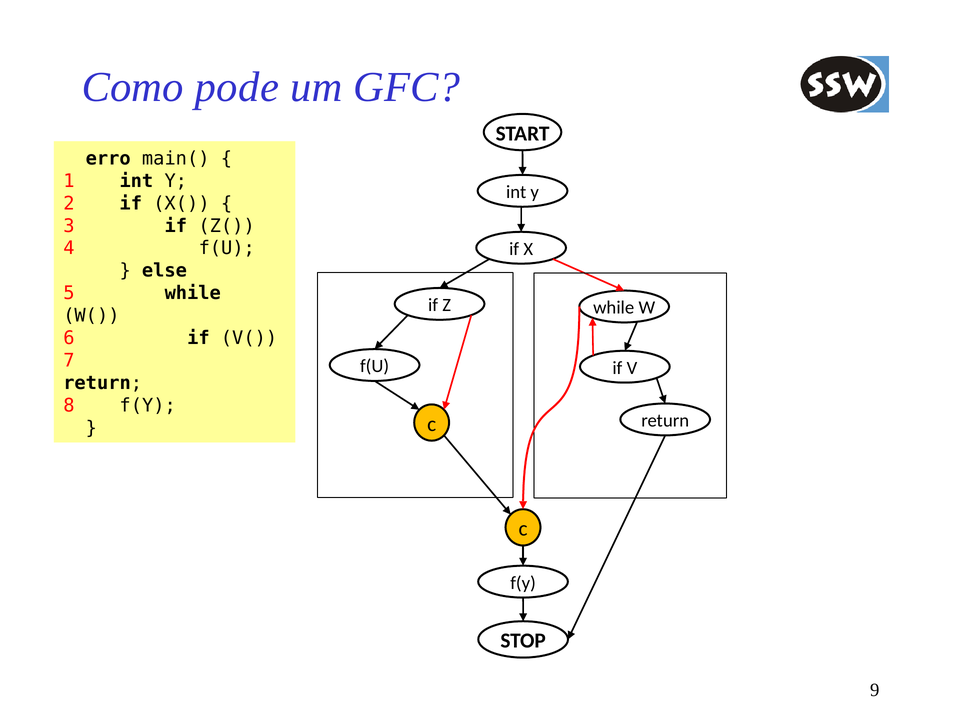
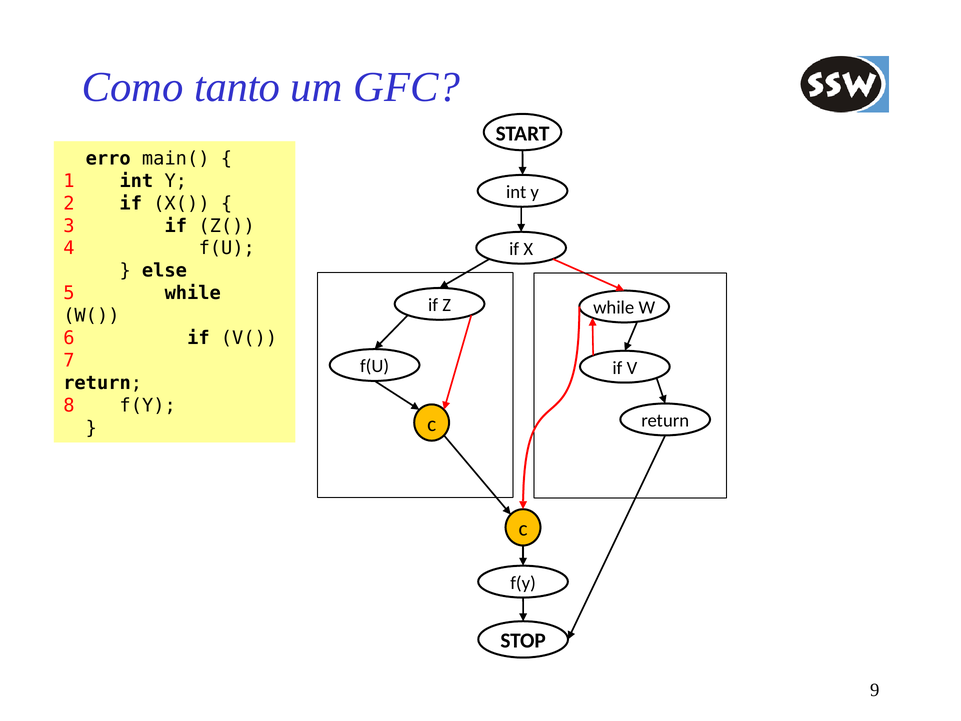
pode: pode -> tanto (237, 87)
